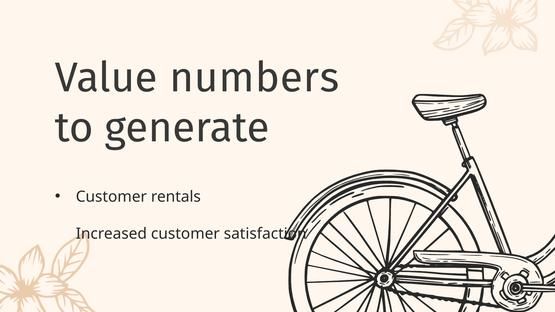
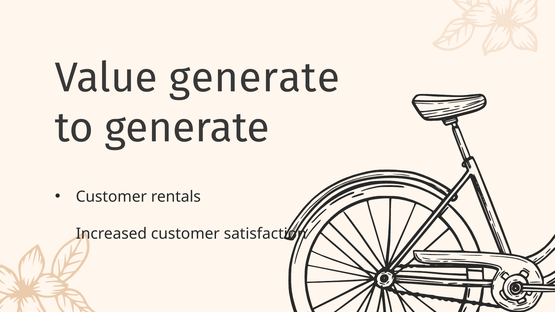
Value numbers: numbers -> generate (254, 78)
